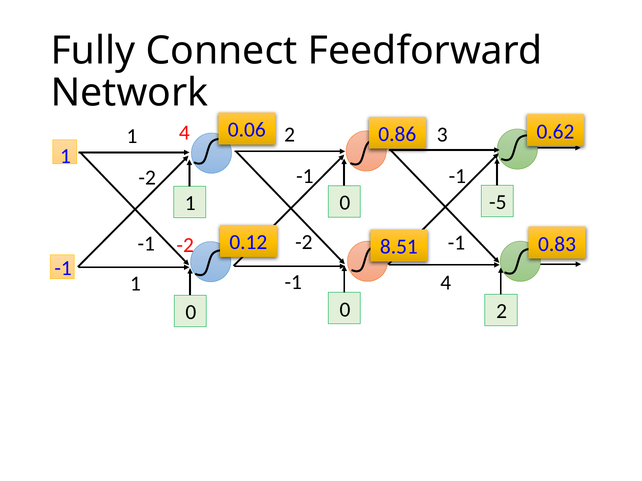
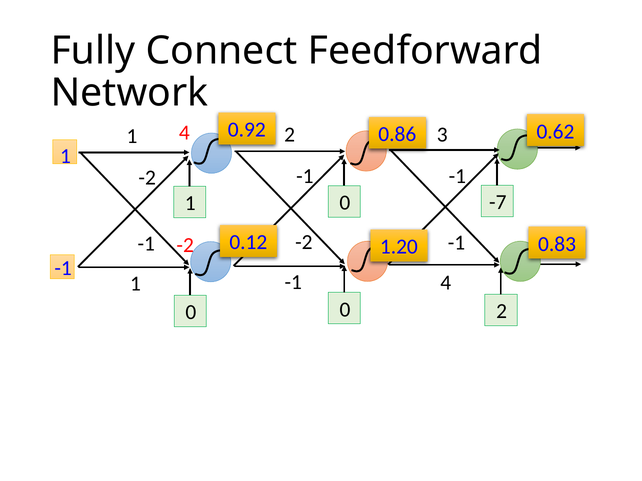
0.06: 0.06 -> 0.92 (247, 130)
-5: -5 -> -7 (498, 202)
8.51: 8.51 -> 1.20 (399, 247)
